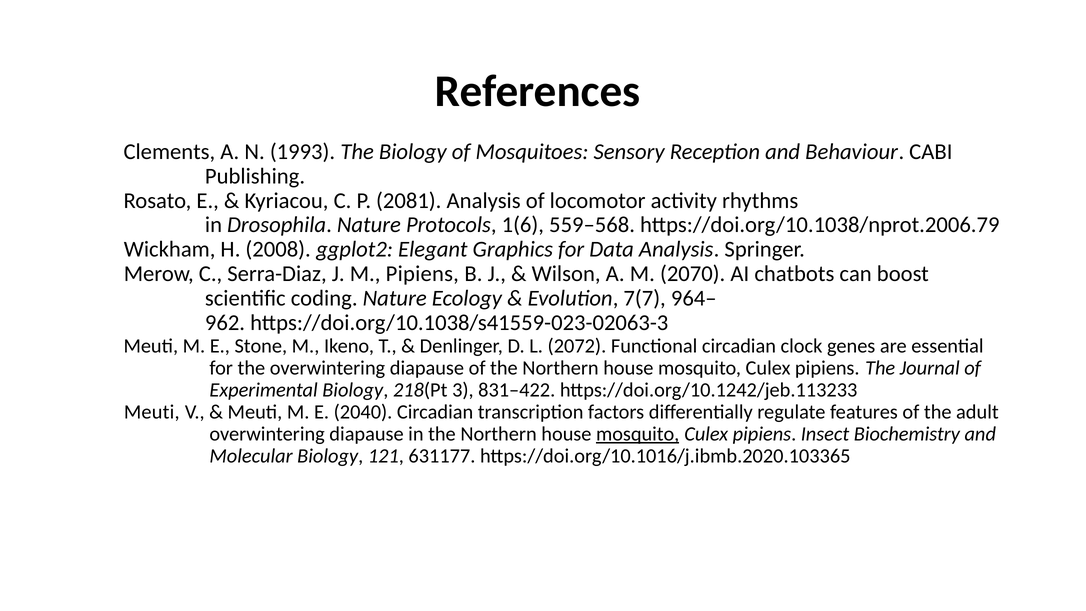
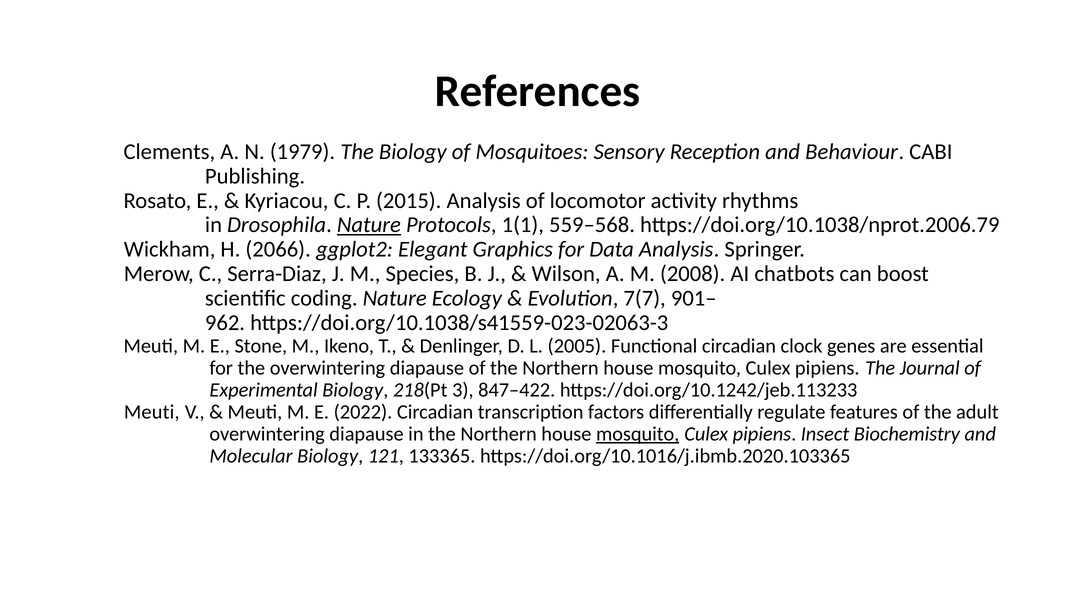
1993: 1993 -> 1979 (303, 152)
2081: 2081 -> 2015 (409, 201)
Nature underline: none -> present (369, 225)
1(6: 1(6 -> 1(1 (523, 225)
2008: 2008 -> 2066 (278, 249)
M Pipiens: Pipiens -> Species (422, 274)
2070: 2070 -> 2008 (693, 274)
964–: 964– -> 901– (694, 298)
2072: 2072 -> 2005 (577, 346)
831–422: 831–422 -> 847–422 (517, 390)
2040: 2040 -> 2022 (363, 412)
631177: 631177 -> 133365 (442, 456)
